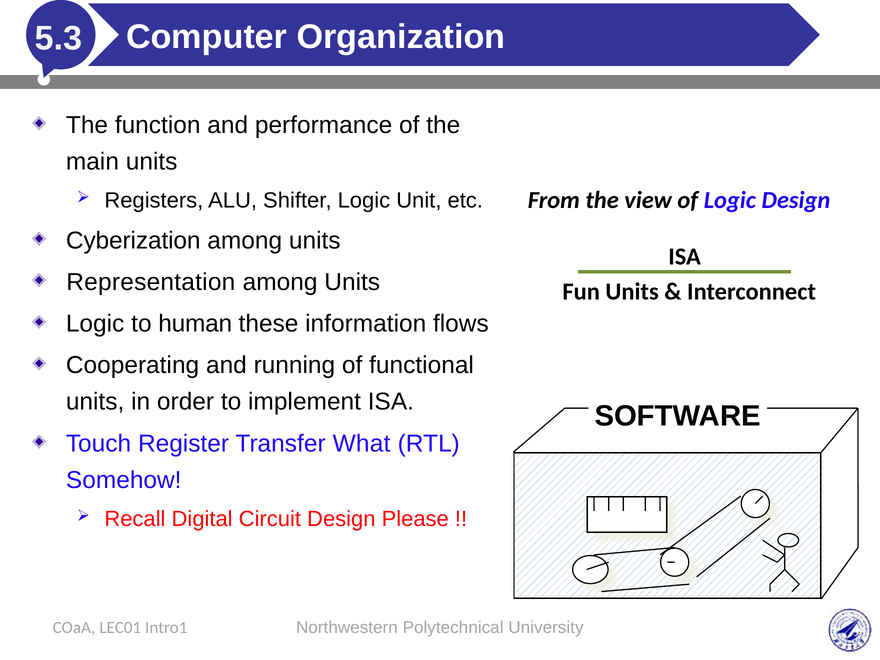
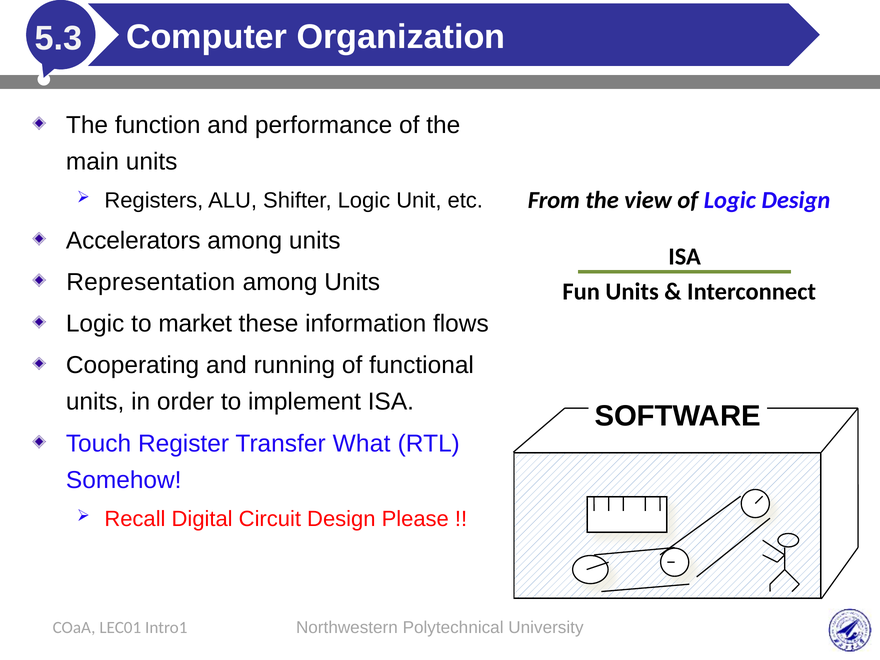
Cyberization: Cyberization -> Accelerators (133, 241)
human: human -> market (195, 324)
